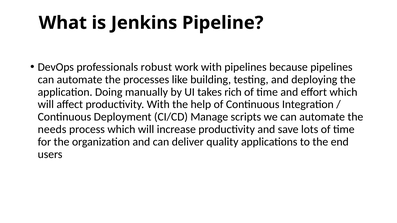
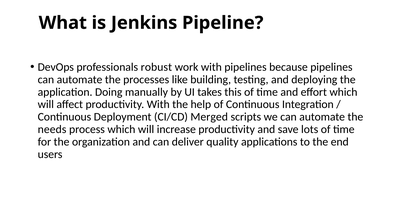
rich: rich -> this (233, 92)
Manage: Manage -> Merged (209, 117)
